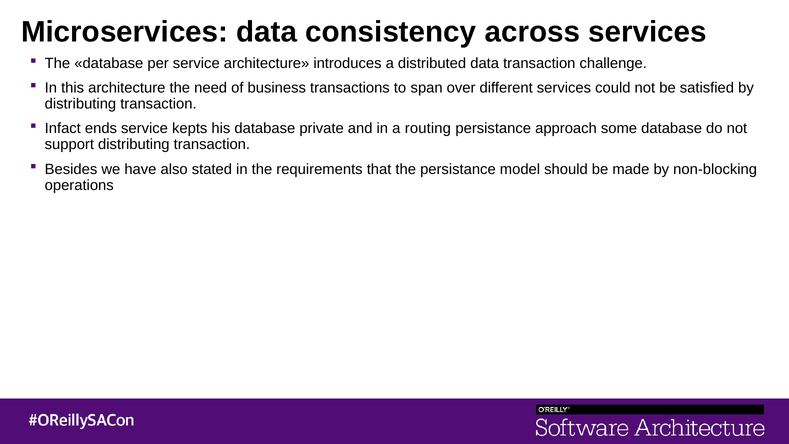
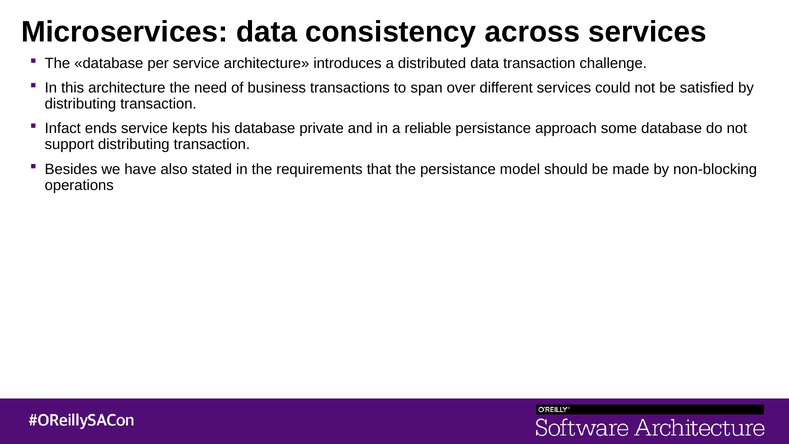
routing: routing -> reliable (428, 128)
